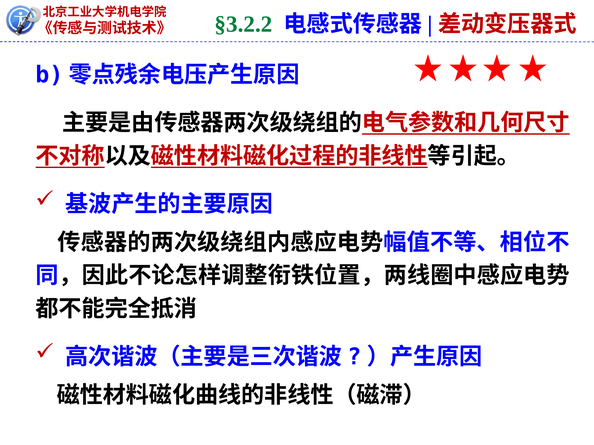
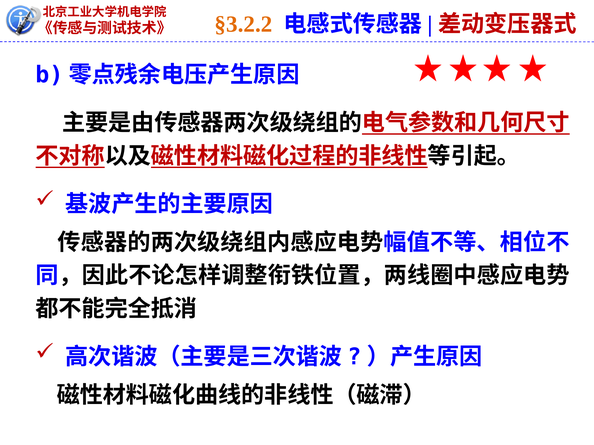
§3.2.2 colour: green -> orange (243, 24)
